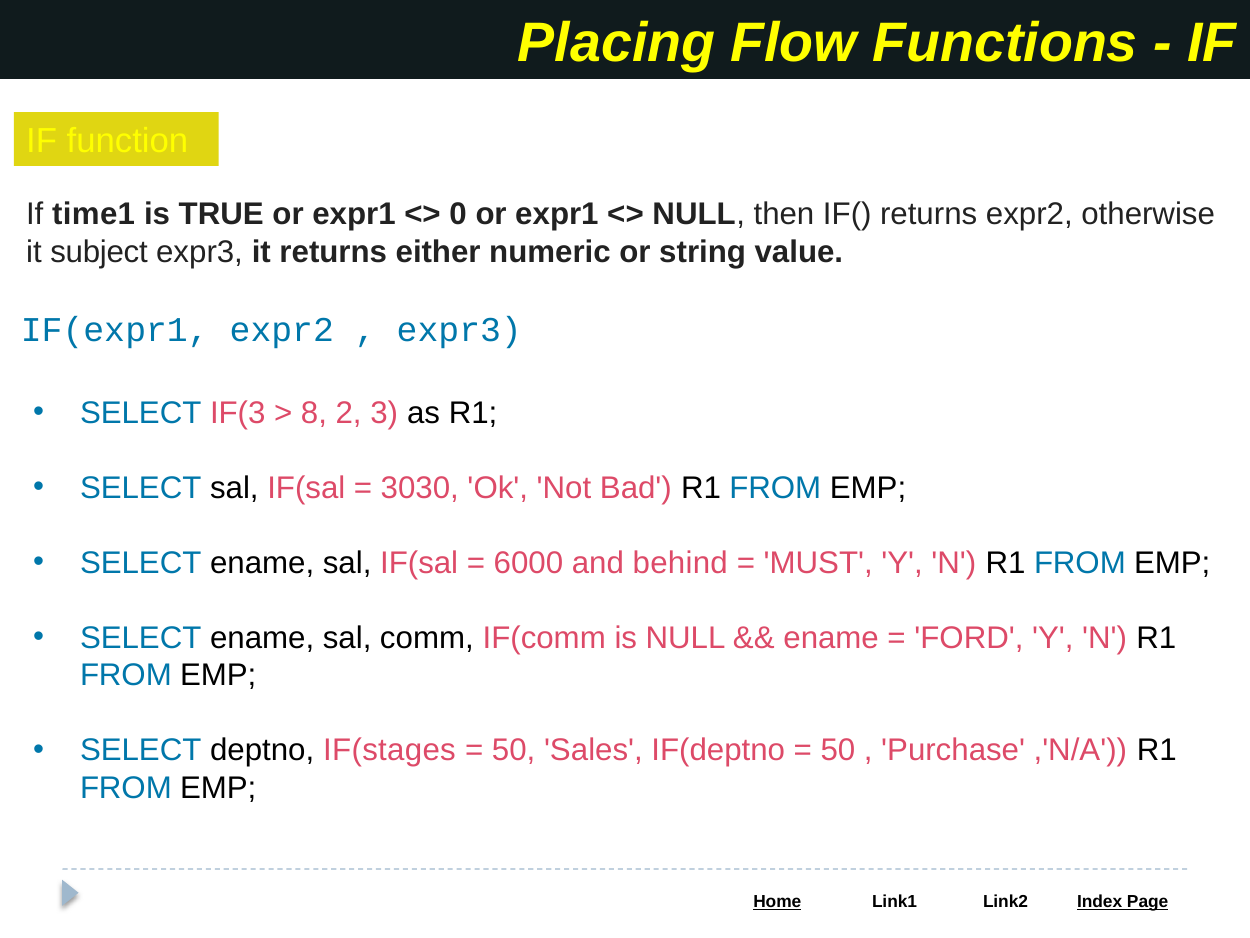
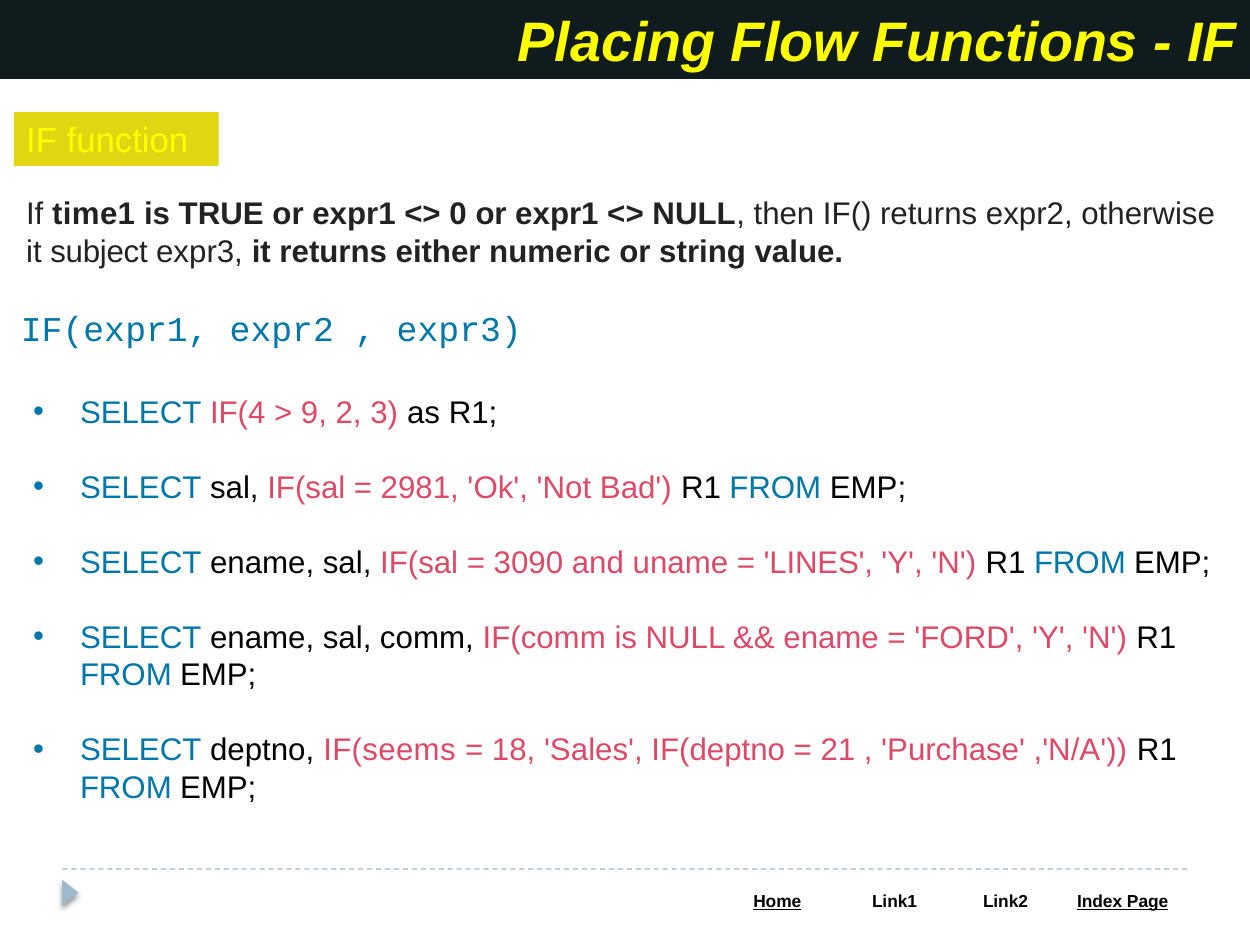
IF(3: IF(3 -> IF(4 (238, 412)
8: 8 -> 9 (314, 412)
3030: 3030 -> 2981 (420, 487)
6000: 6000 -> 3090 (528, 562)
behind: behind -> uname (680, 562)
MUST: MUST -> LINES (818, 562)
IF(stages: IF(stages -> IF(seems (390, 750)
50: 50 -> 18 (514, 750)
50: 50 -> 21 (838, 750)
